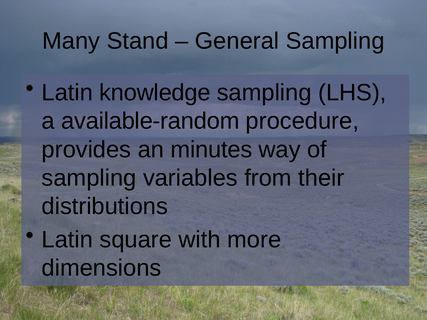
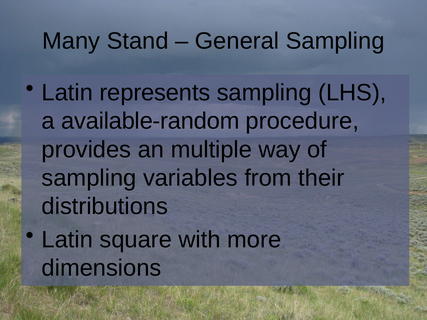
knowledge: knowledge -> represents (155, 93)
minutes: minutes -> multiple (211, 150)
